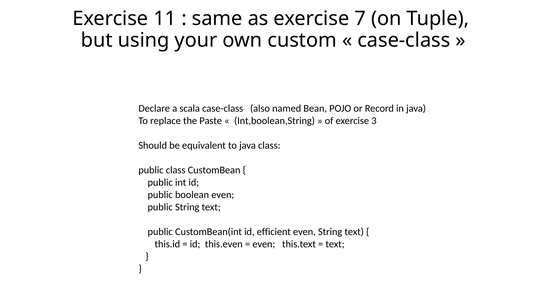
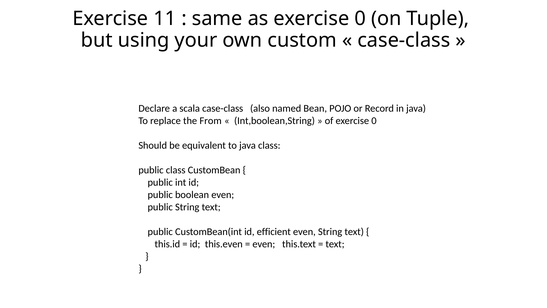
as exercise 7: 7 -> 0 (360, 19)
Paste: Paste -> From (211, 121)
of exercise 3: 3 -> 0 (374, 121)
